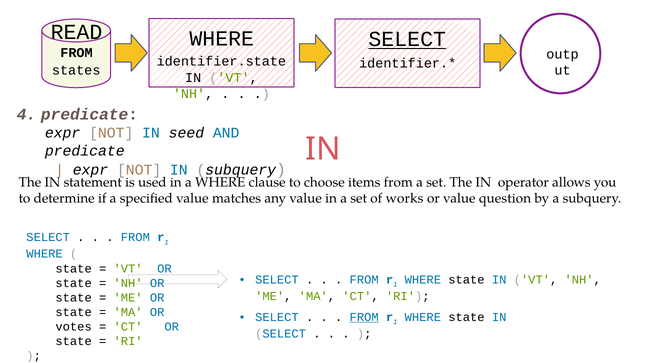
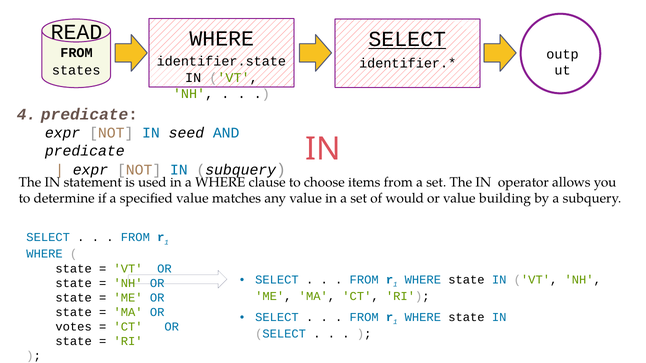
works: works -> would (405, 199)
question: question -> building (505, 199)
FROM underline: present -> none (364, 317)
